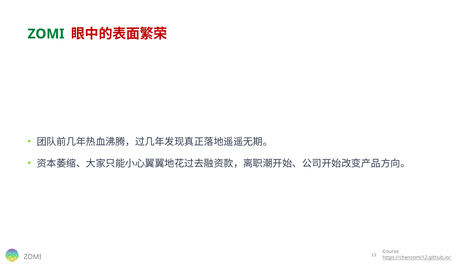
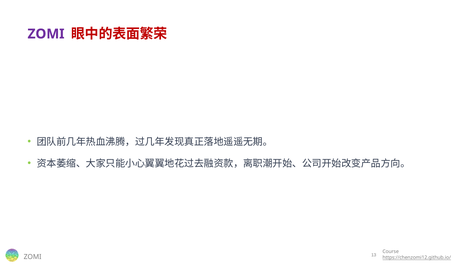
ZOMI colour: green -> purple (46, 34)
